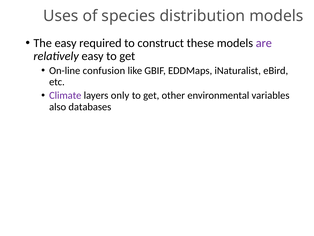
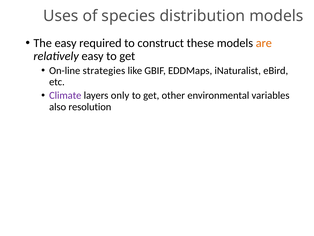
are colour: purple -> orange (264, 43)
confusion: confusion -> strategies (104, 70)
databases: databases -> resolution (90, 107)
